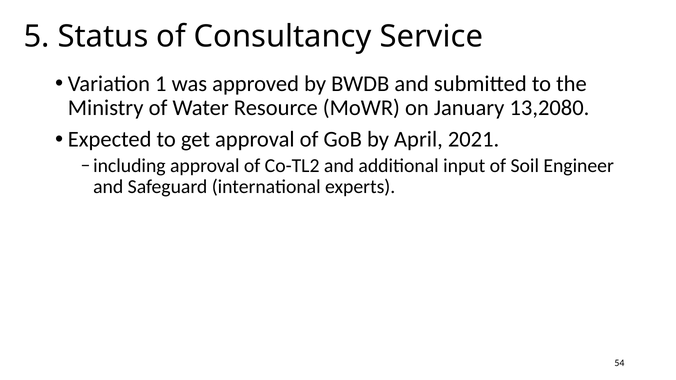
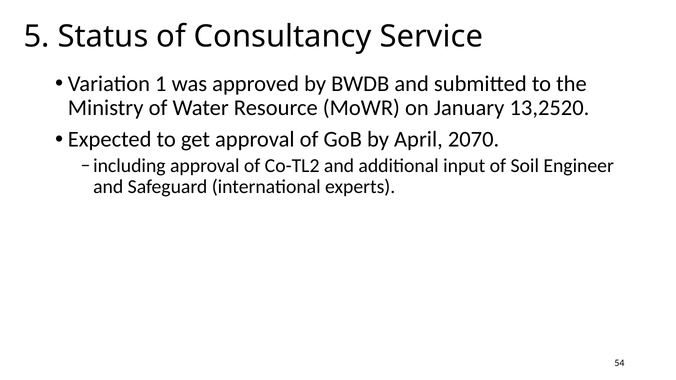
13,2080: 13,2080 -> 13,2520 (549, 108)
2021: 2021 -> 2070 (474, 139)
